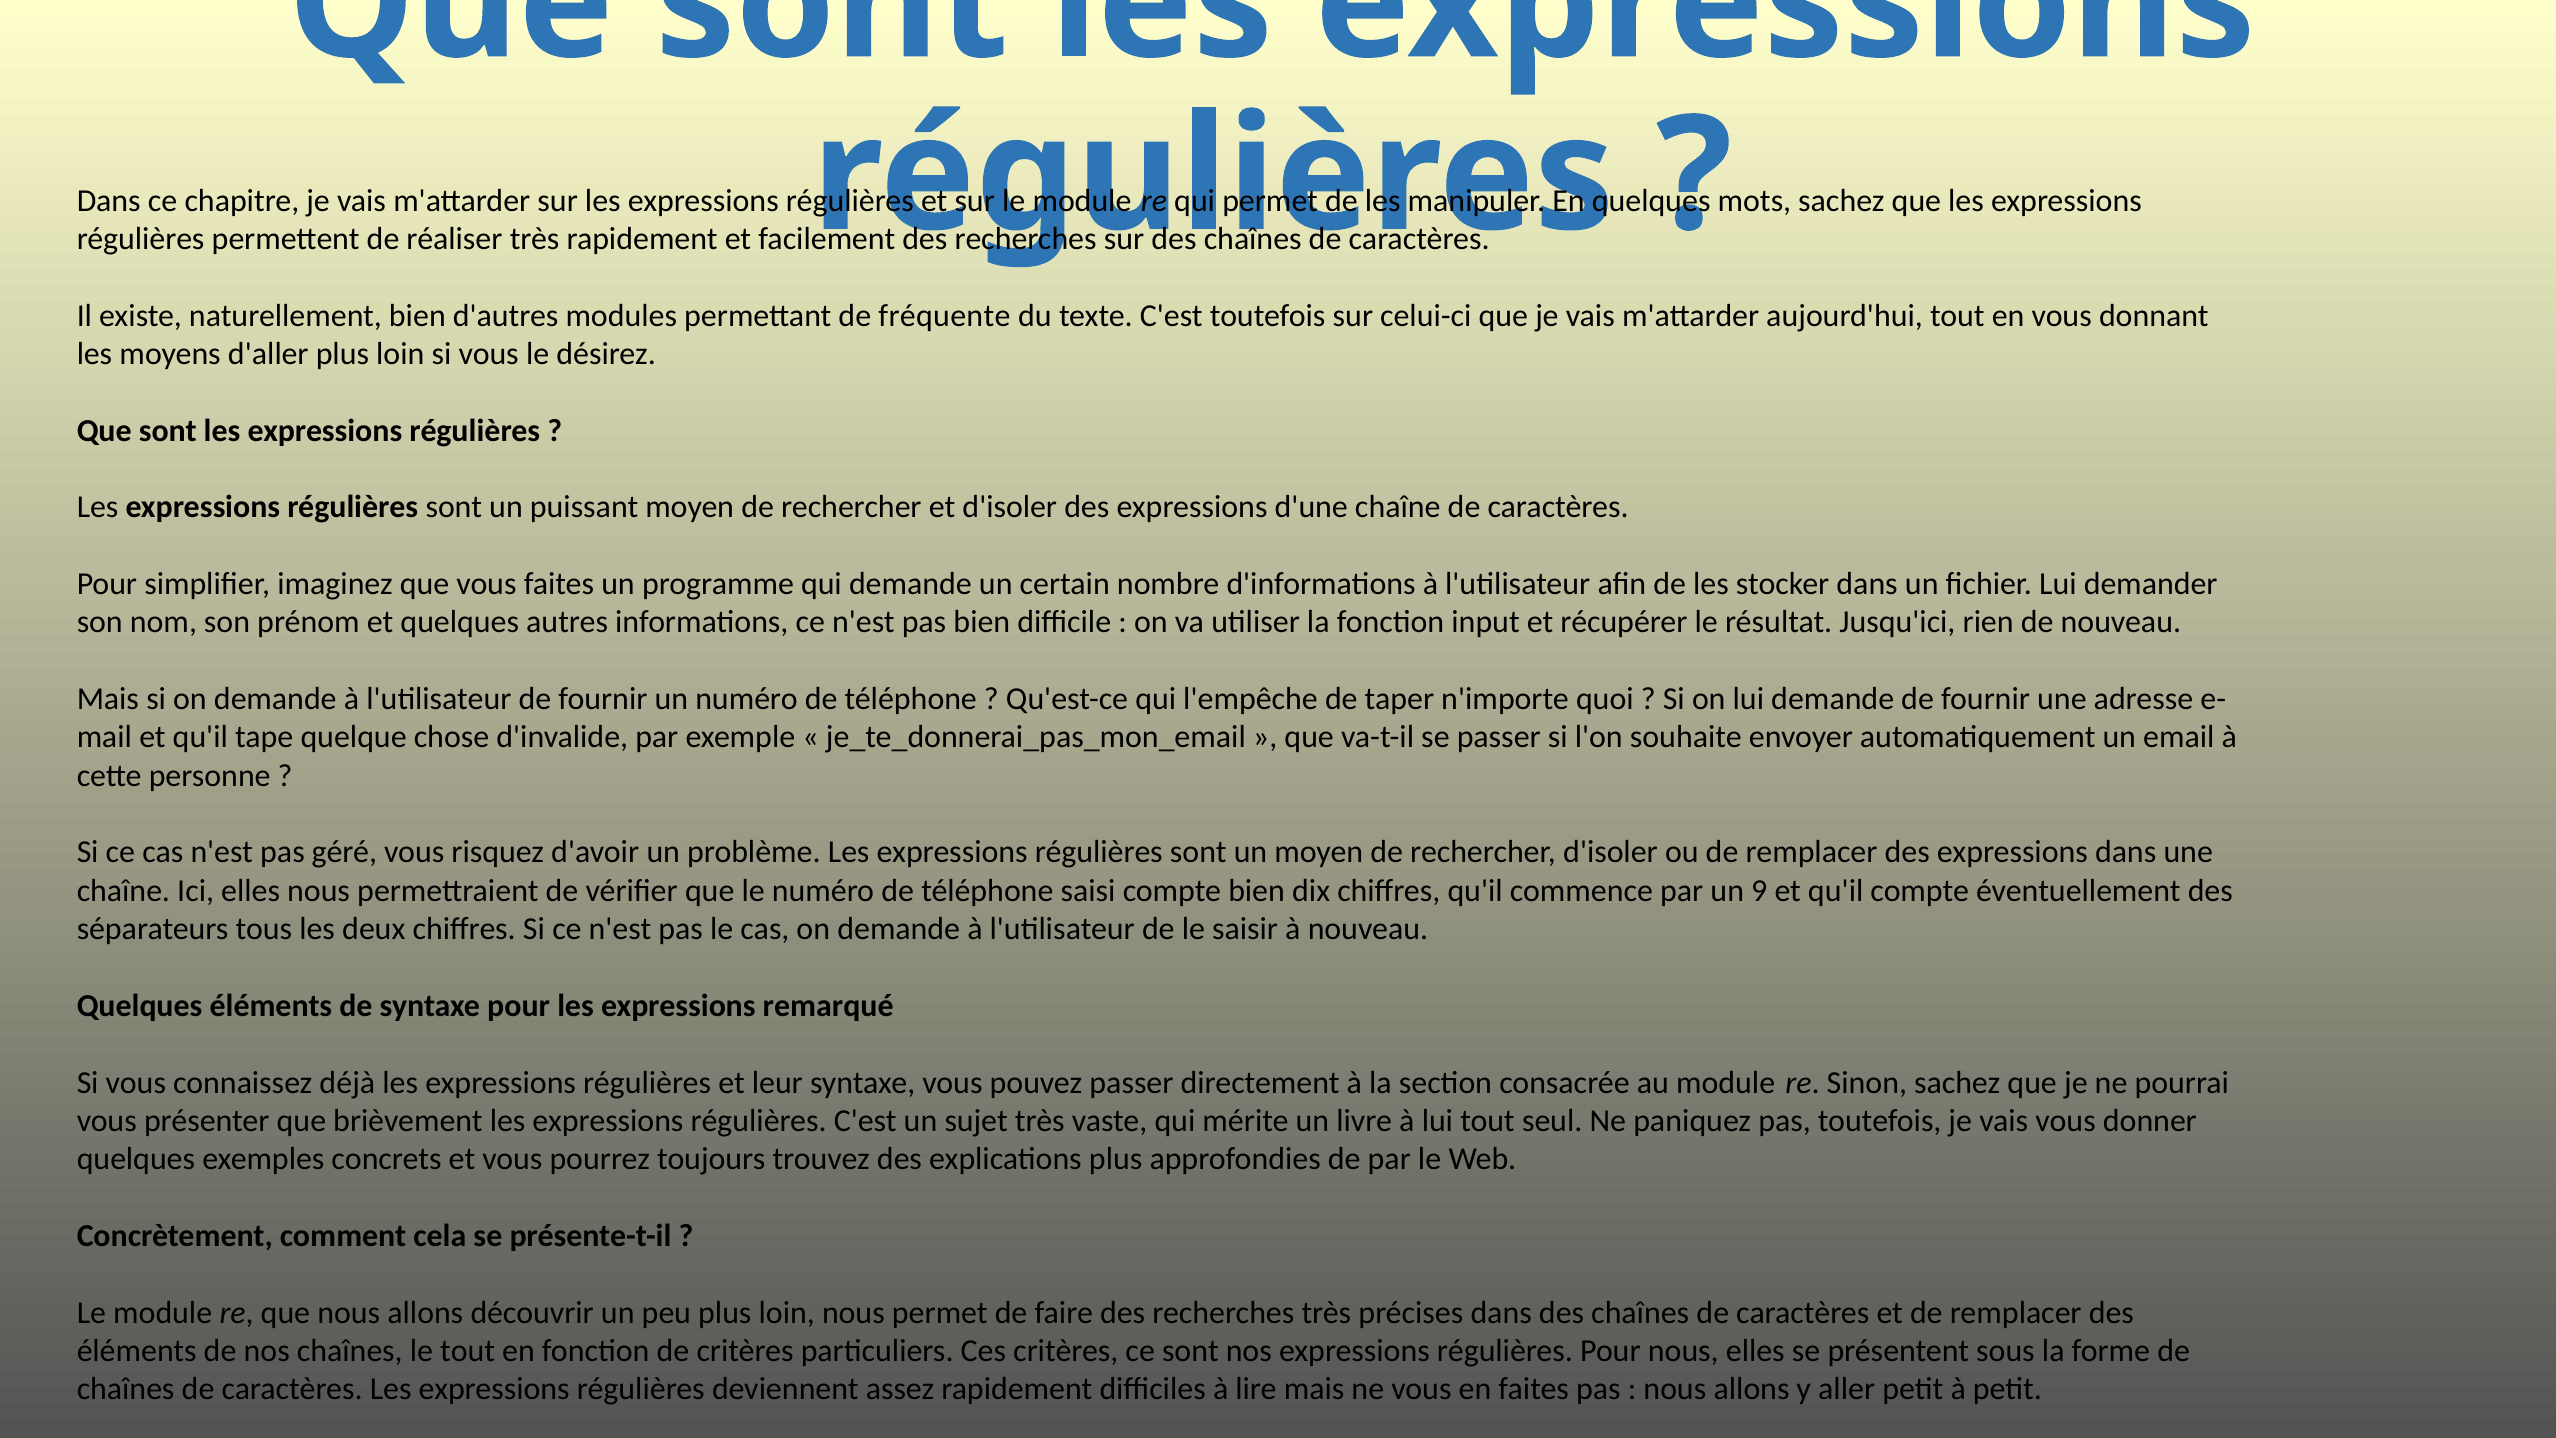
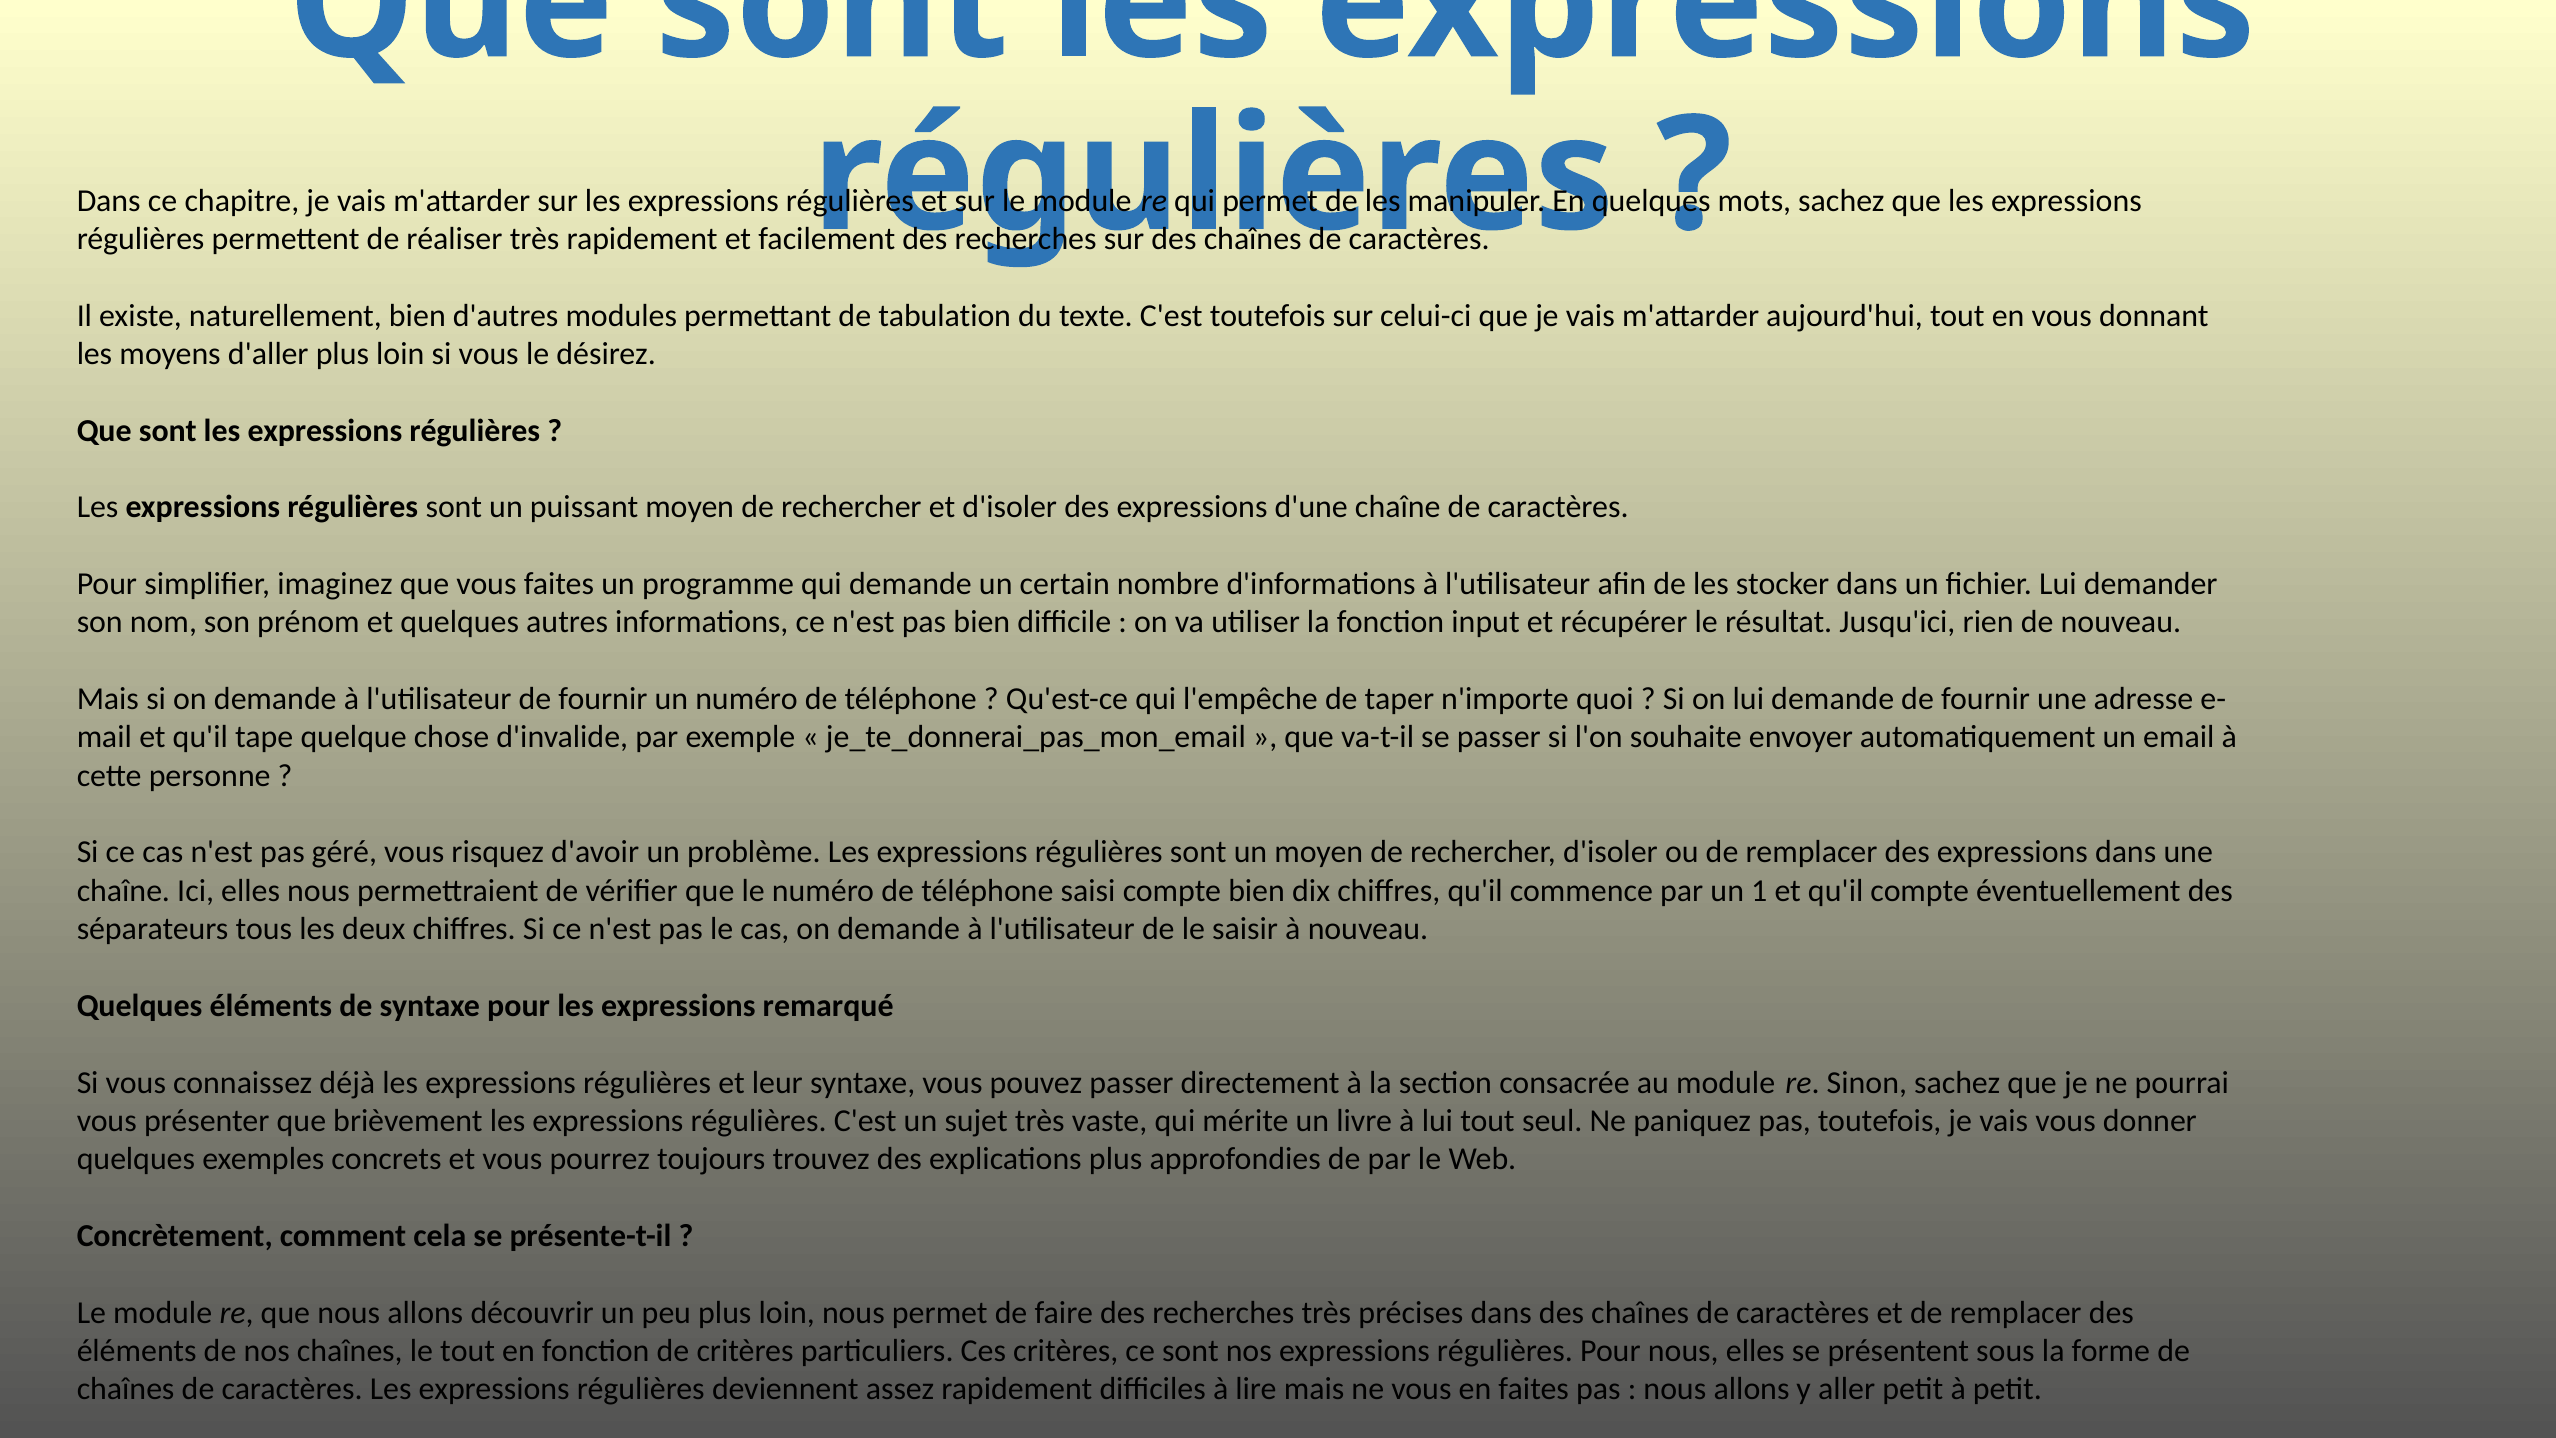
fréquente: fréquente -> tabulation (945, 316)
9: 9 -> 1 (1759, 891)
